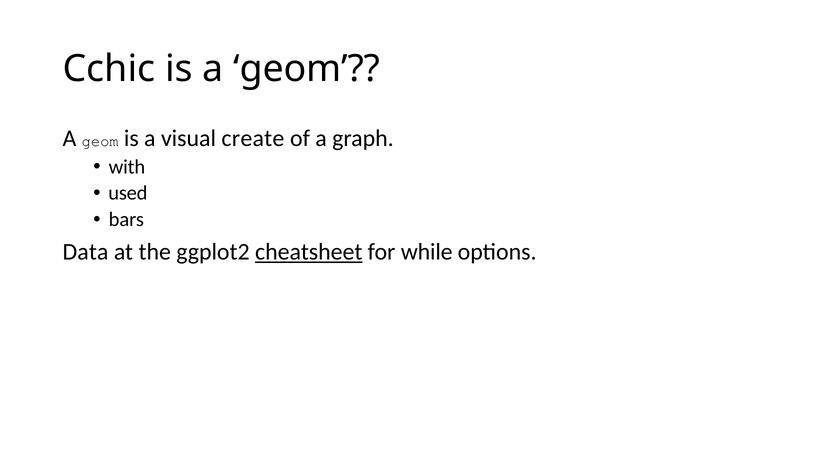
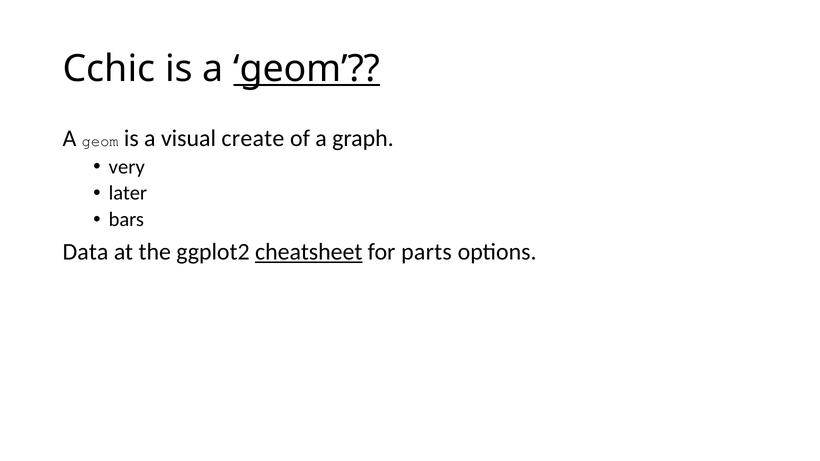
geom underline: none -> present (307, 69)
with: with -> very (127, 167)
used: used -> later (128, 193)
while: while -> parts (426, 252)
